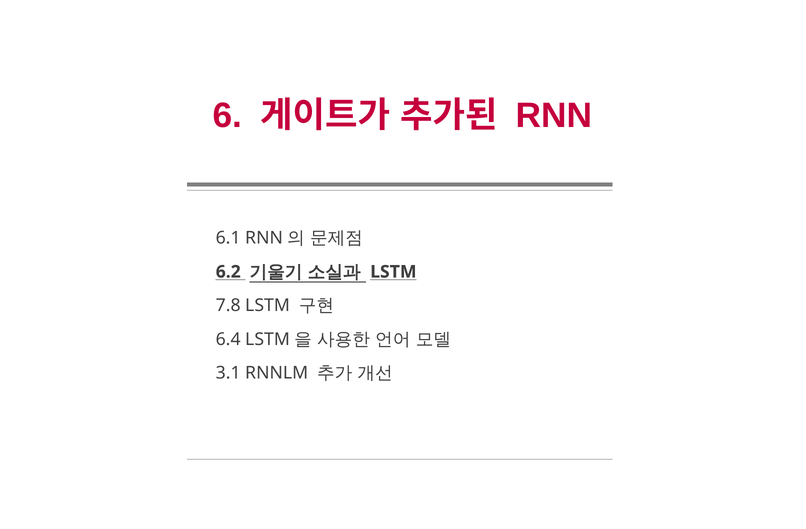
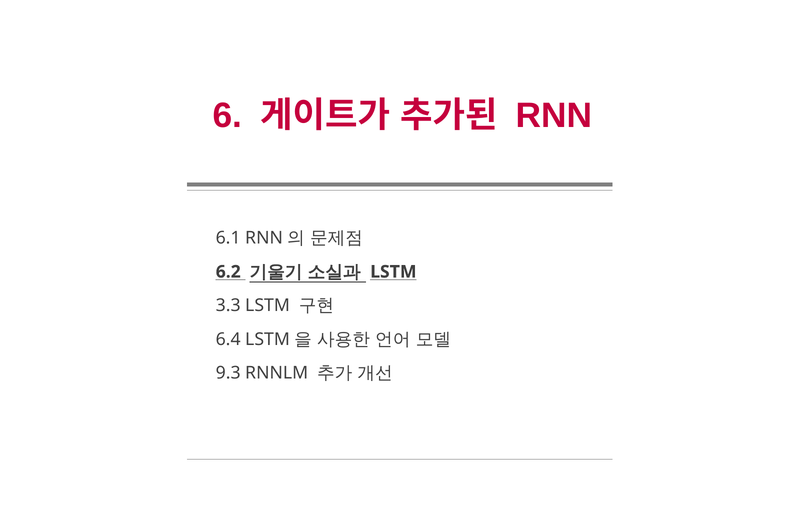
7.8: 7.8 -> 3.3 (228, 306)
3.1: 3.1 -> 9.3 (228, 373)
